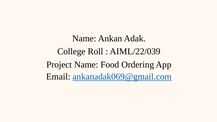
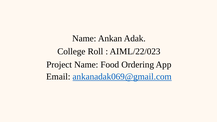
AIML/22/039: AIML/22/039 -> AIML/22/023 (135, 52)
